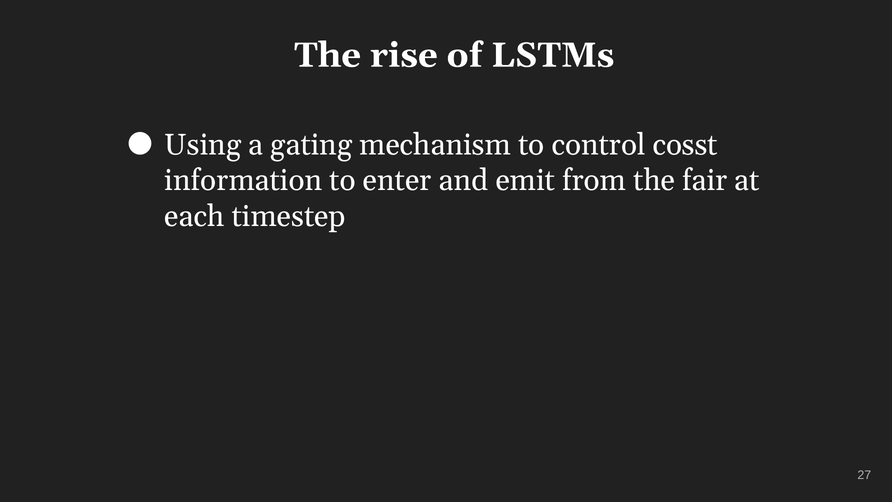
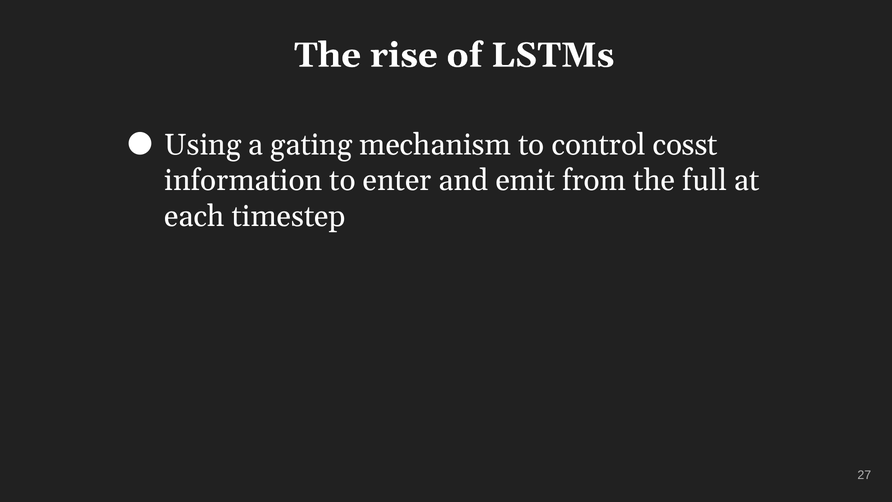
fair: fair -> full (705, 181)
